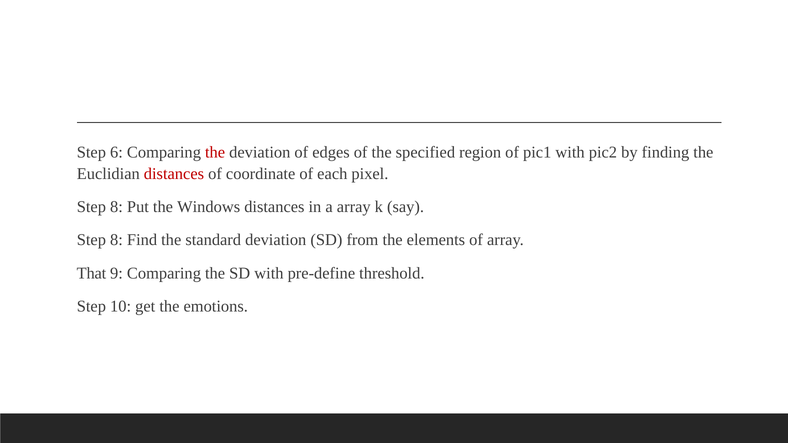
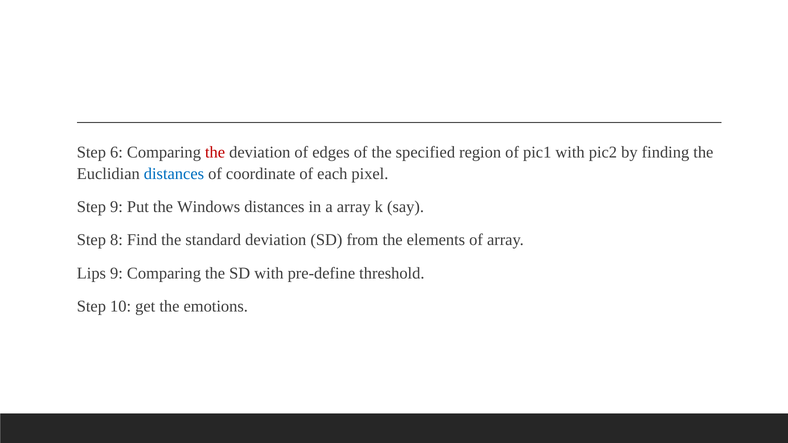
distances colour: red -> blue (174, 174)
8: 8 -> 9 (116, 207)
That: That -> Lips (91, 273)
